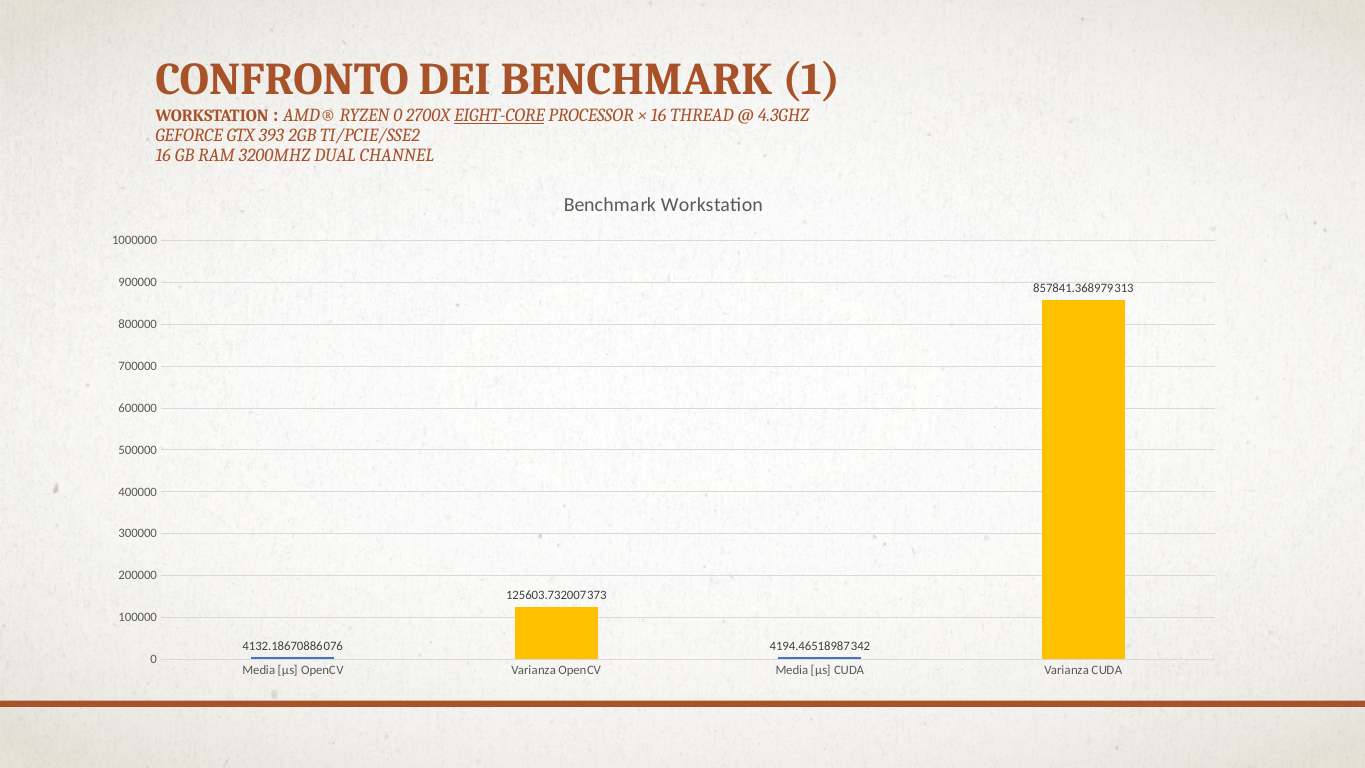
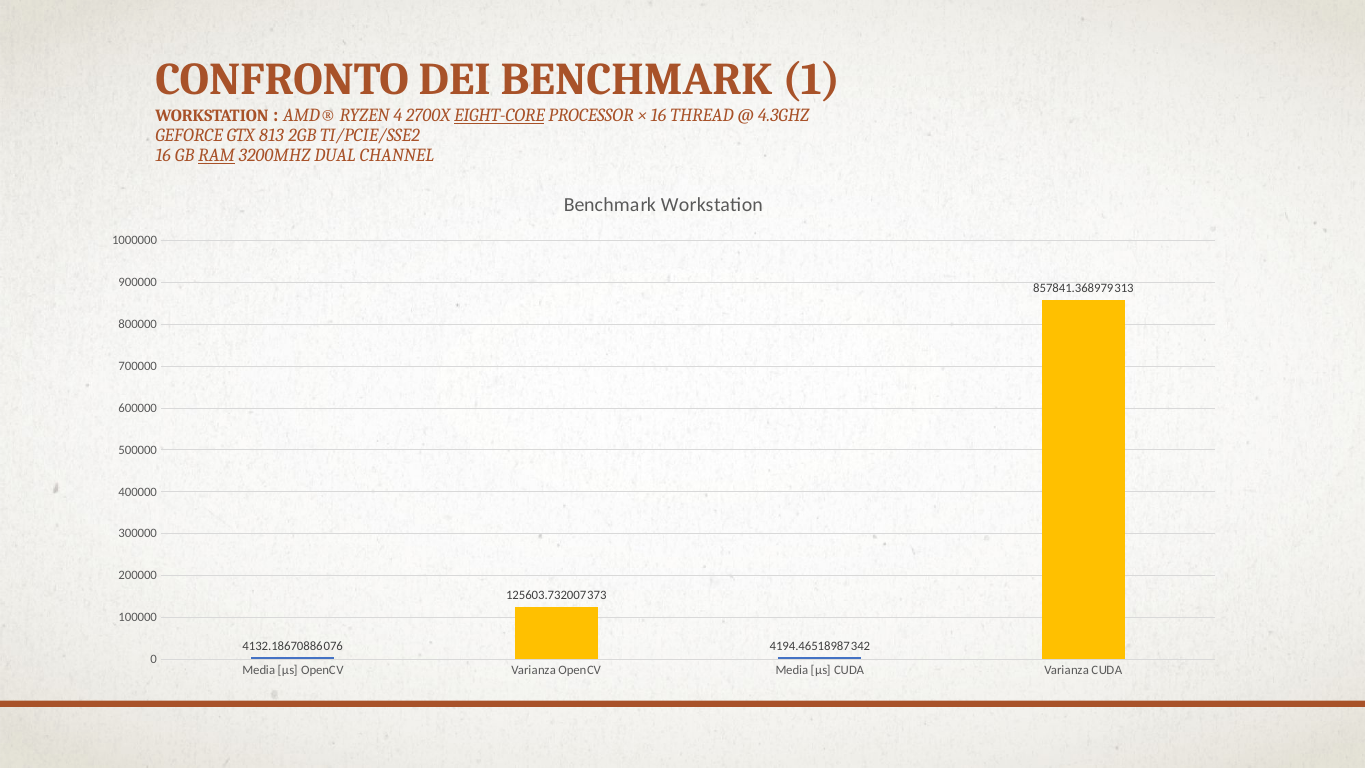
RYZEN 0: 0 -> 4 (398, 115)
393: 393 -> 813 (271, 136)
RAM underline: none -> present (217, 155)
